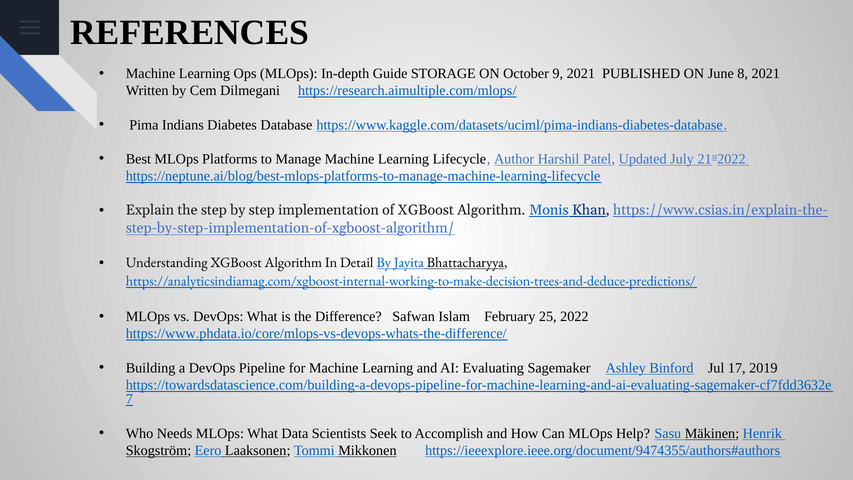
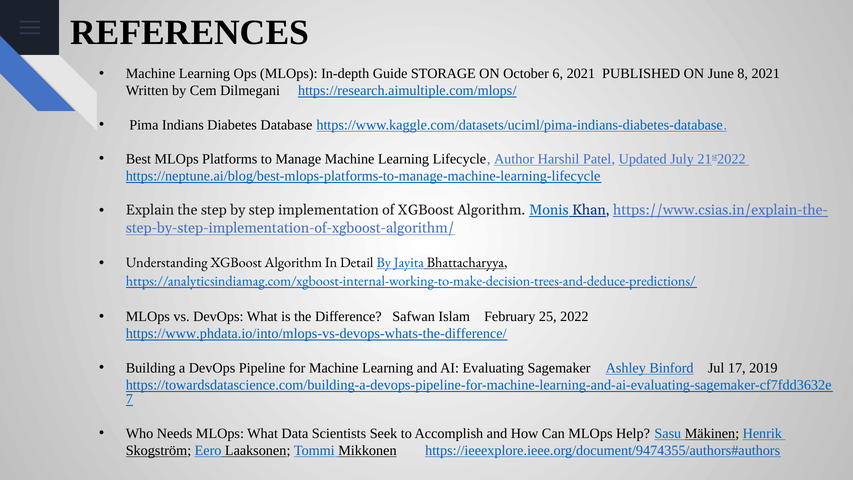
9: 9 -> 6 (558, 74)
https://www.phdata.io/core/mlops-vs-devops-whats-the-difference/: https://www.phdata.io/core/mlops-vs-devops-whats-the-difference/ -> https://www.phdata.io/into/mlops-vs-devops-whats-the-difference/ (316, 334)
